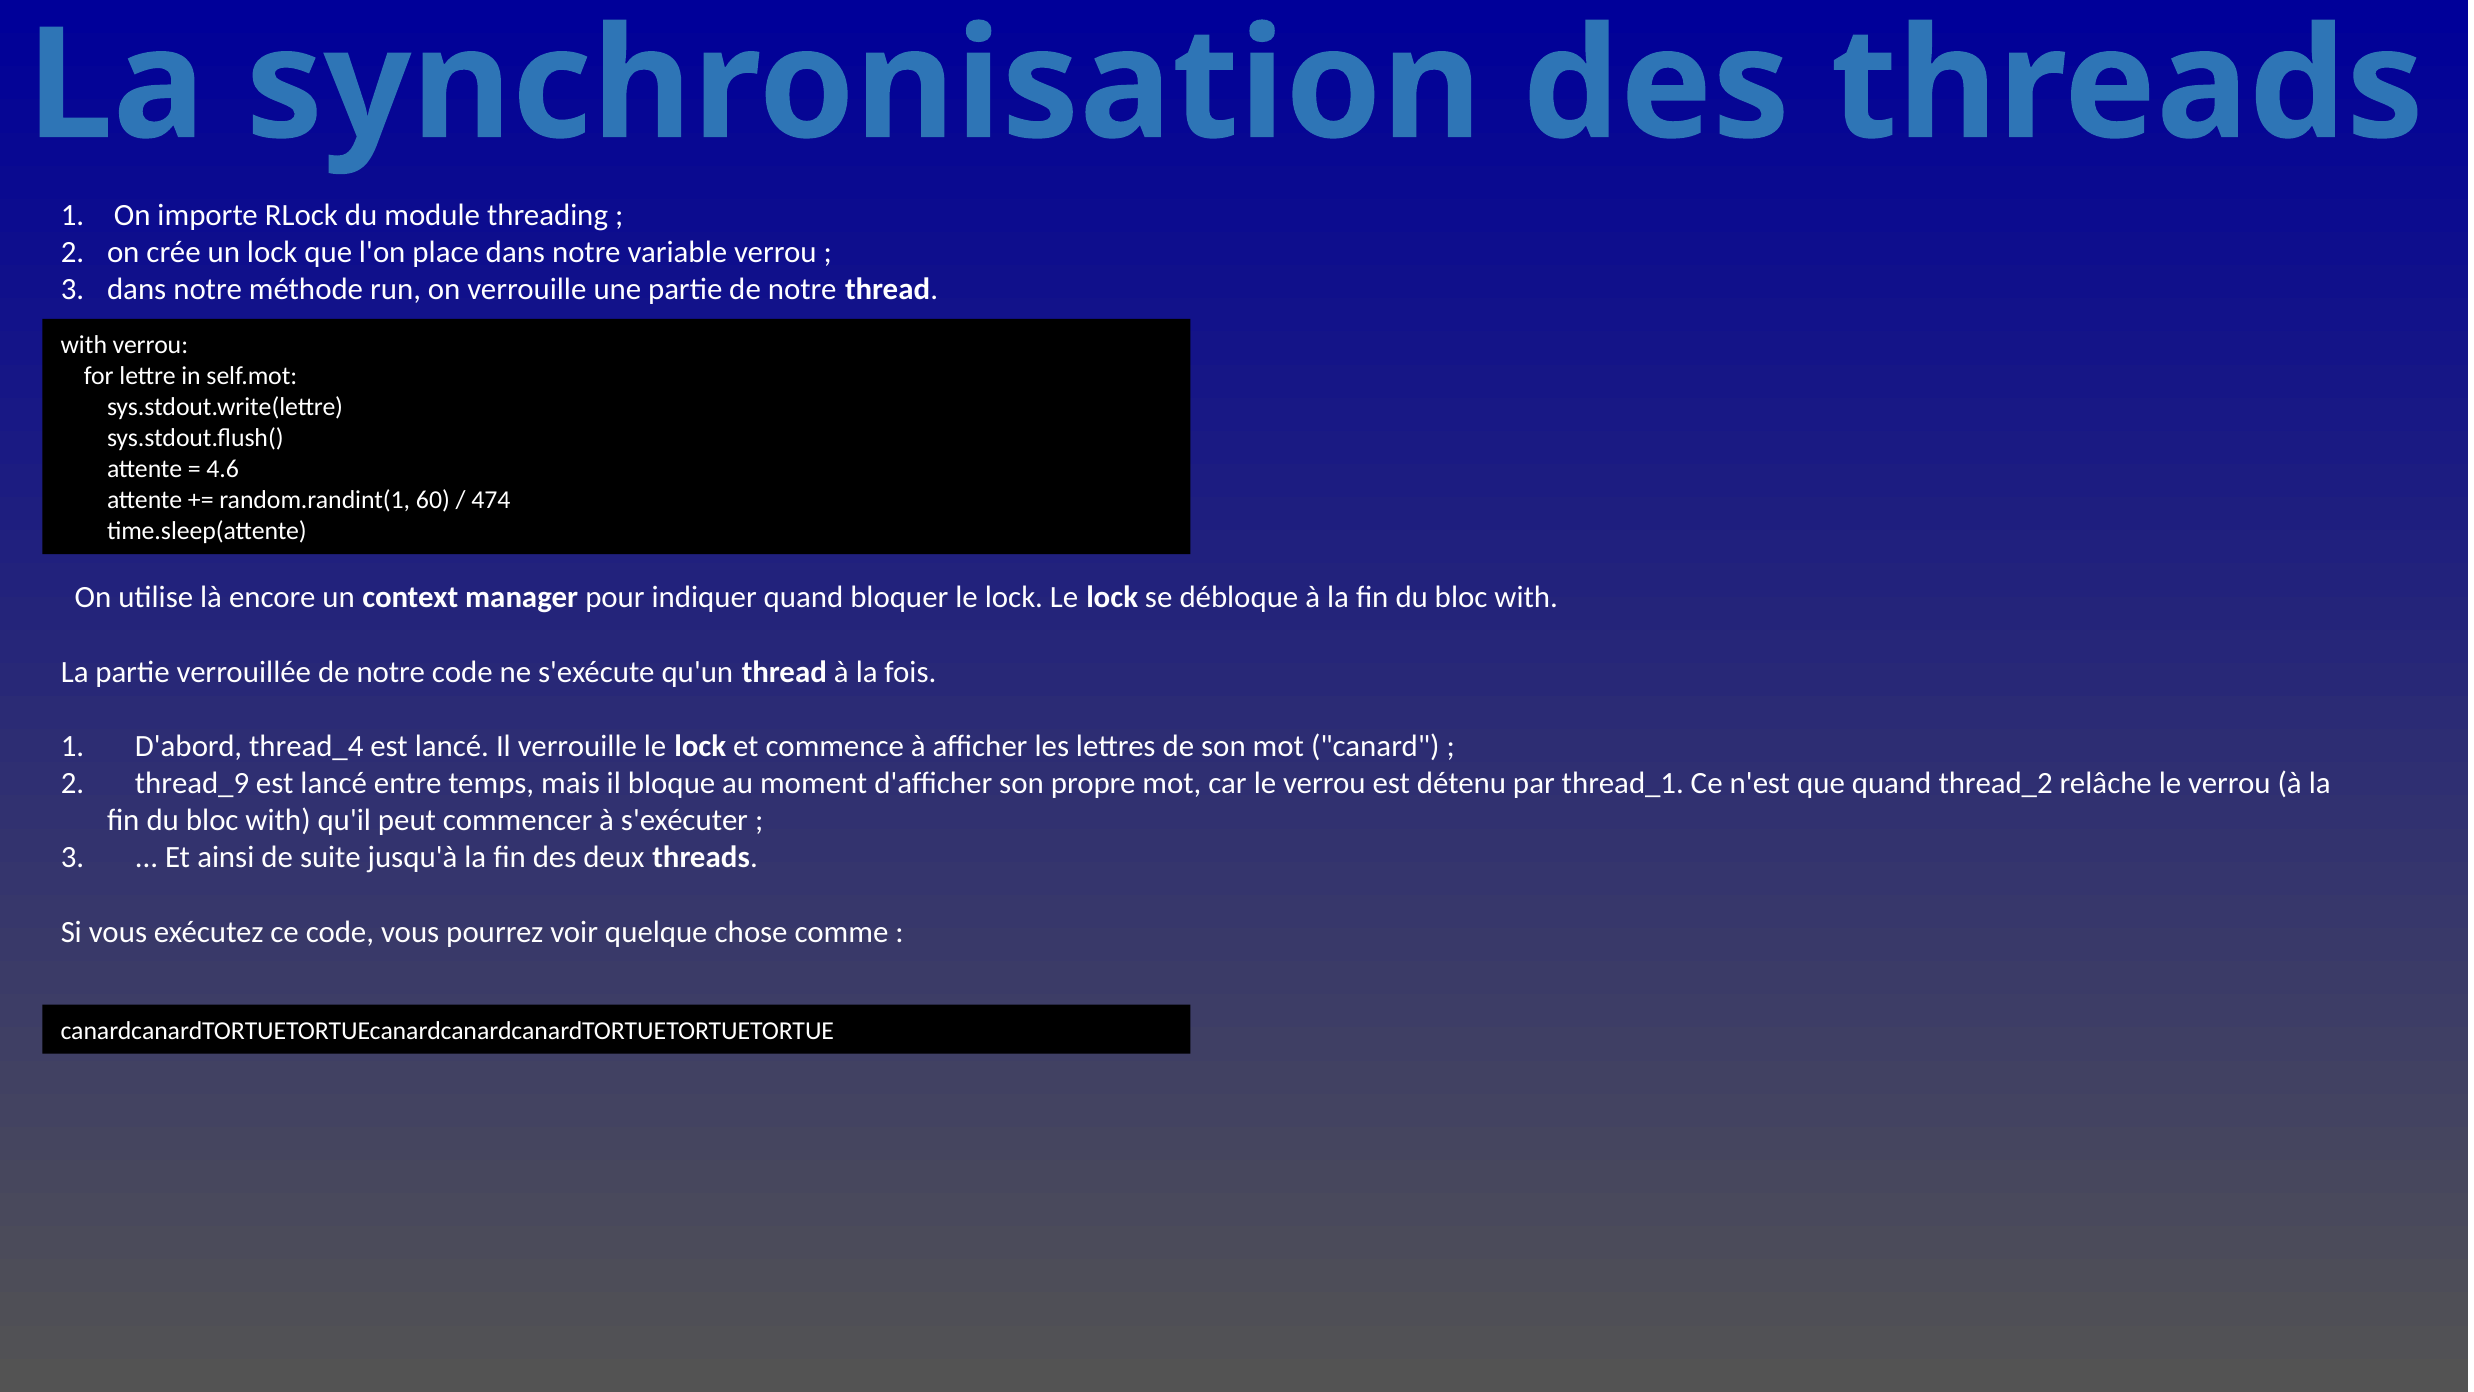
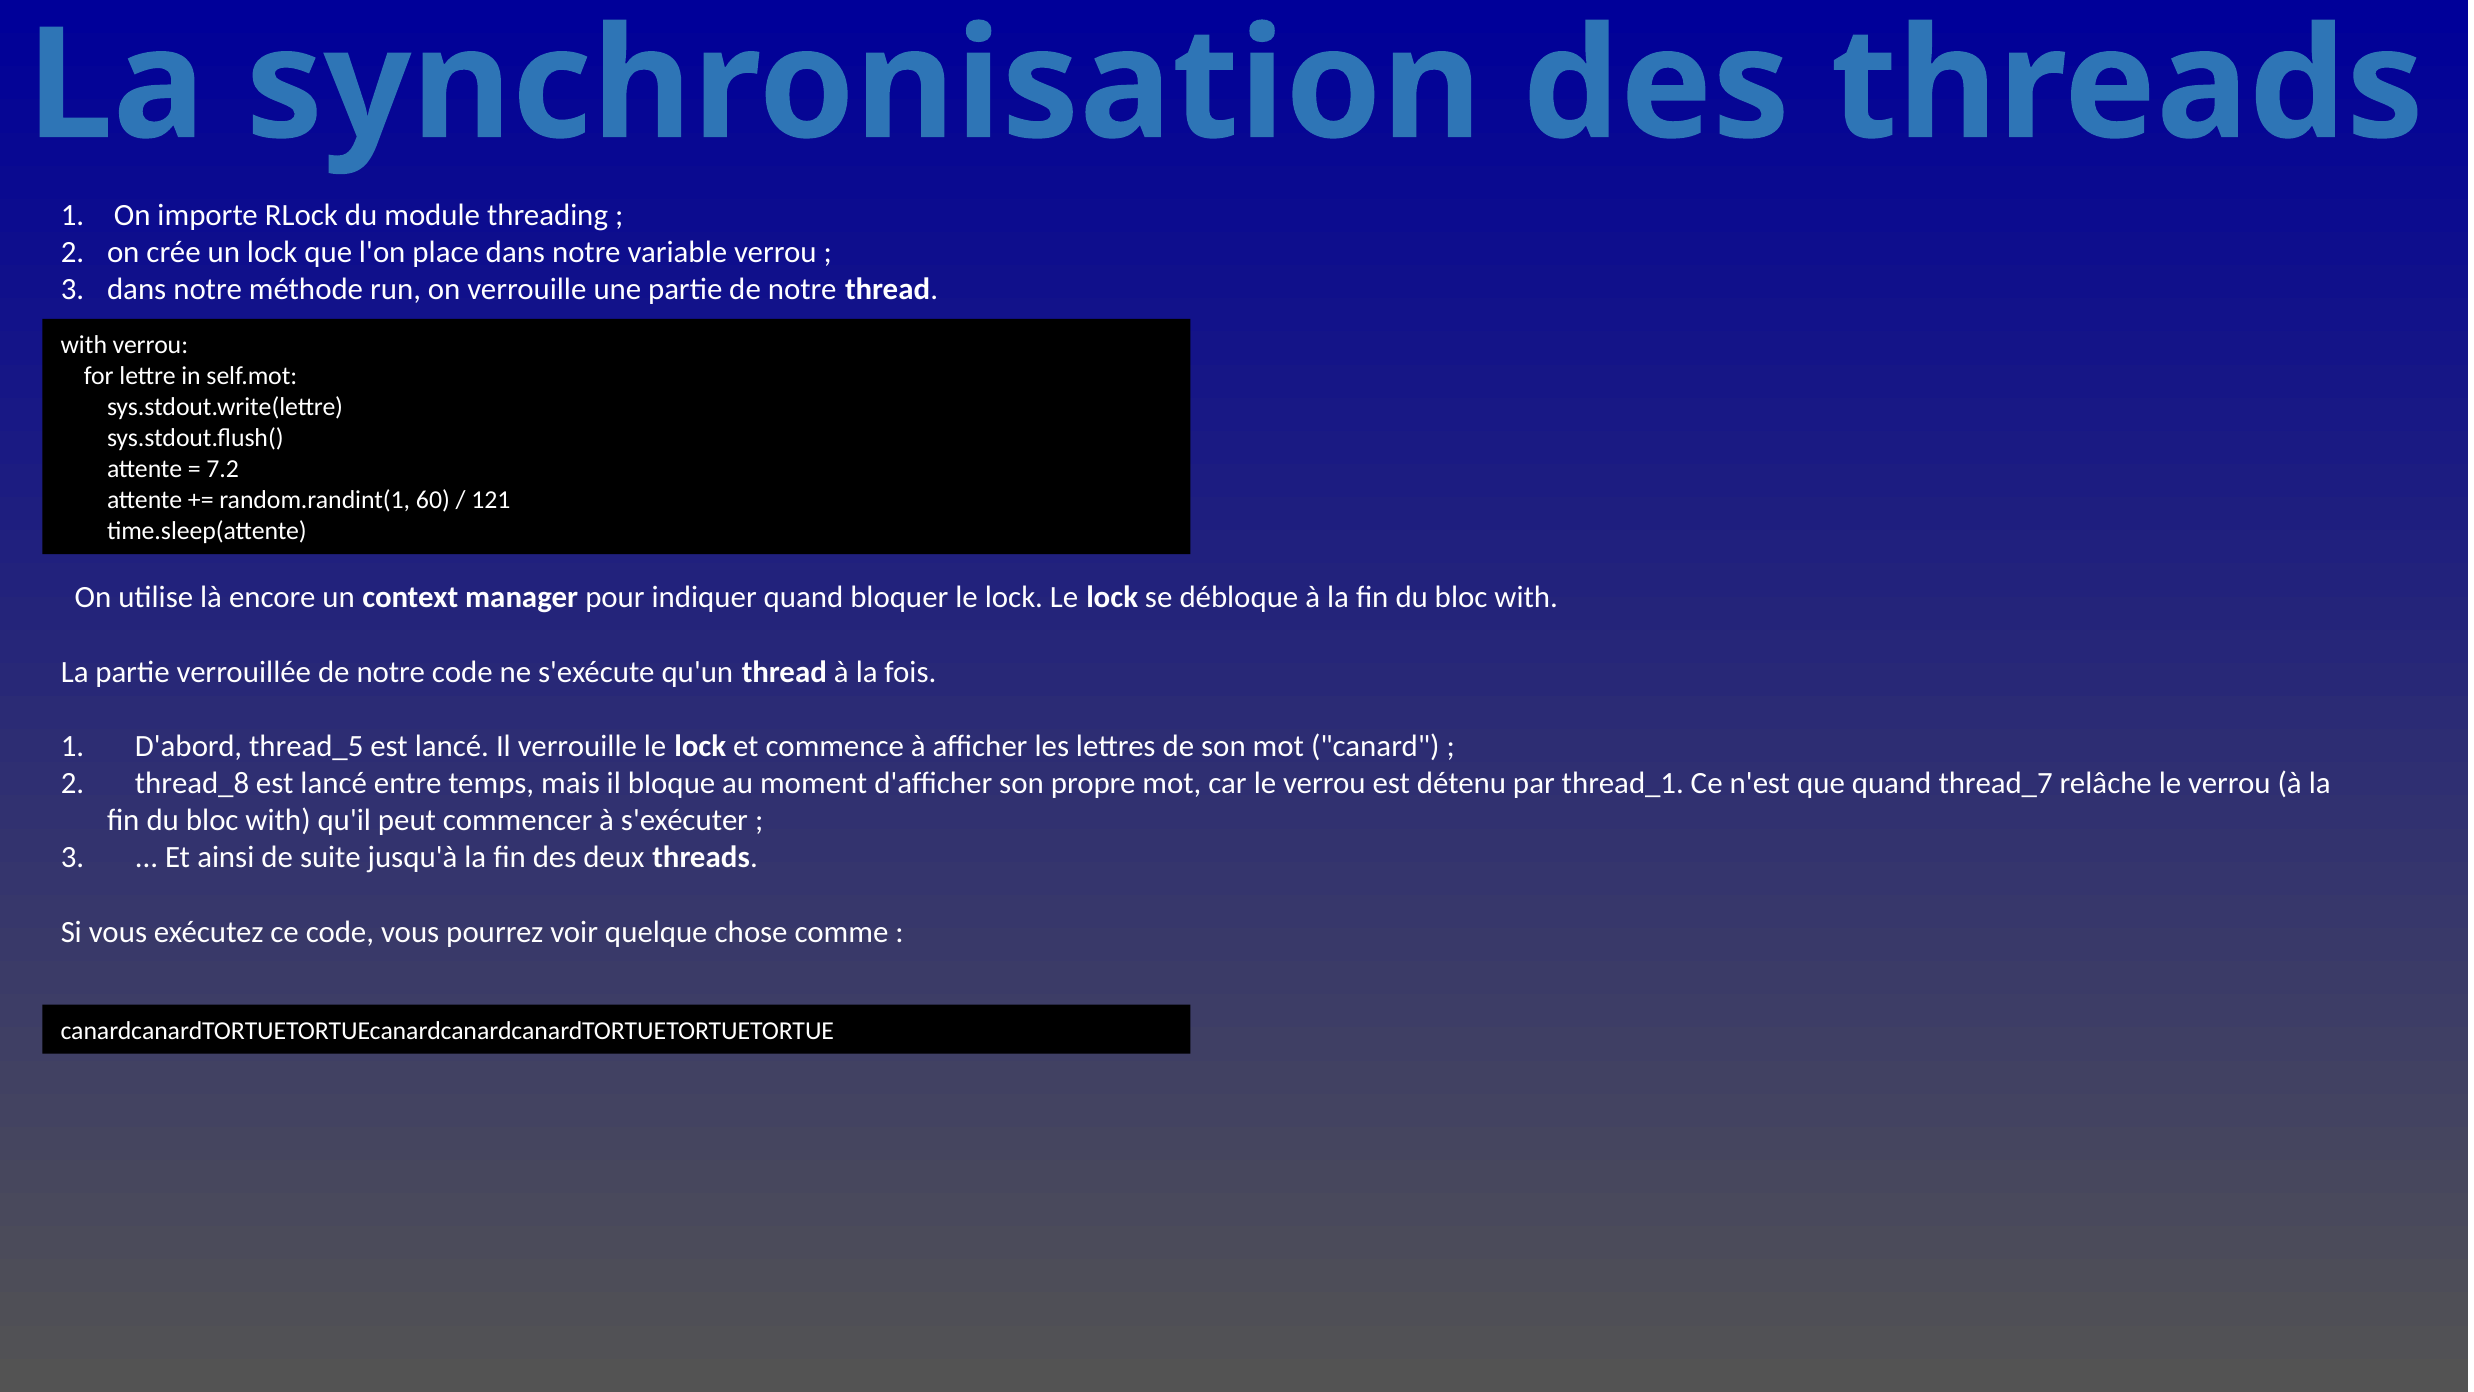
4.6: 4.6 -> 7.2 (223, 469)
474: 474 -> 121 (491, 500)
thread_4: thread_4 -> thread_5 (306, 746)
thread_9: thread_9 -> thread_8 (192, 783)
thread_2: thread_2 -> thread_7 (1996, 783)
